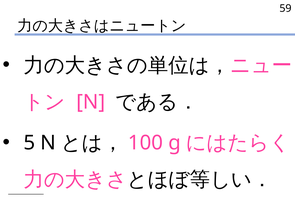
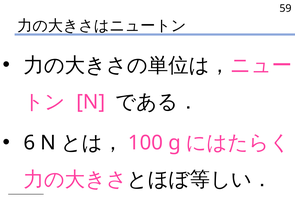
5: 5 -> 6 (29, 143)
